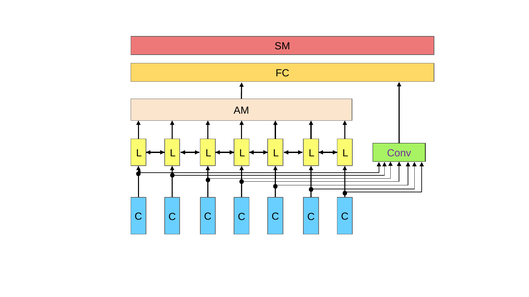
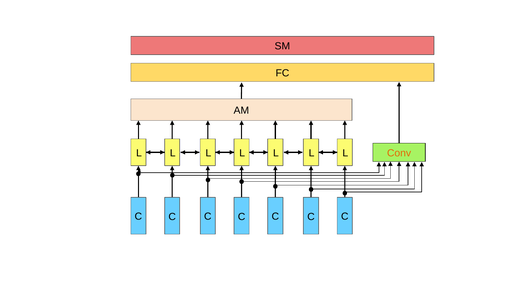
Conv colour: purple -> orange (399, 153)
